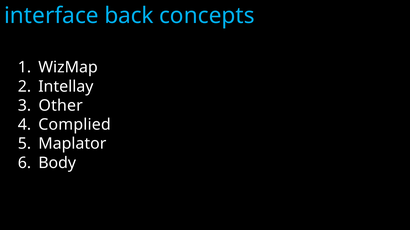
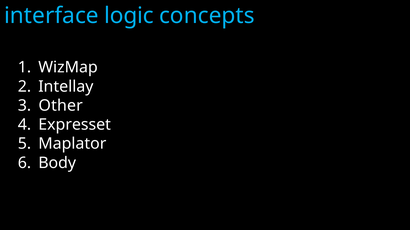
back: back -> logic (129, 16)
Complied: Complied -> Expresset (75, 125)
